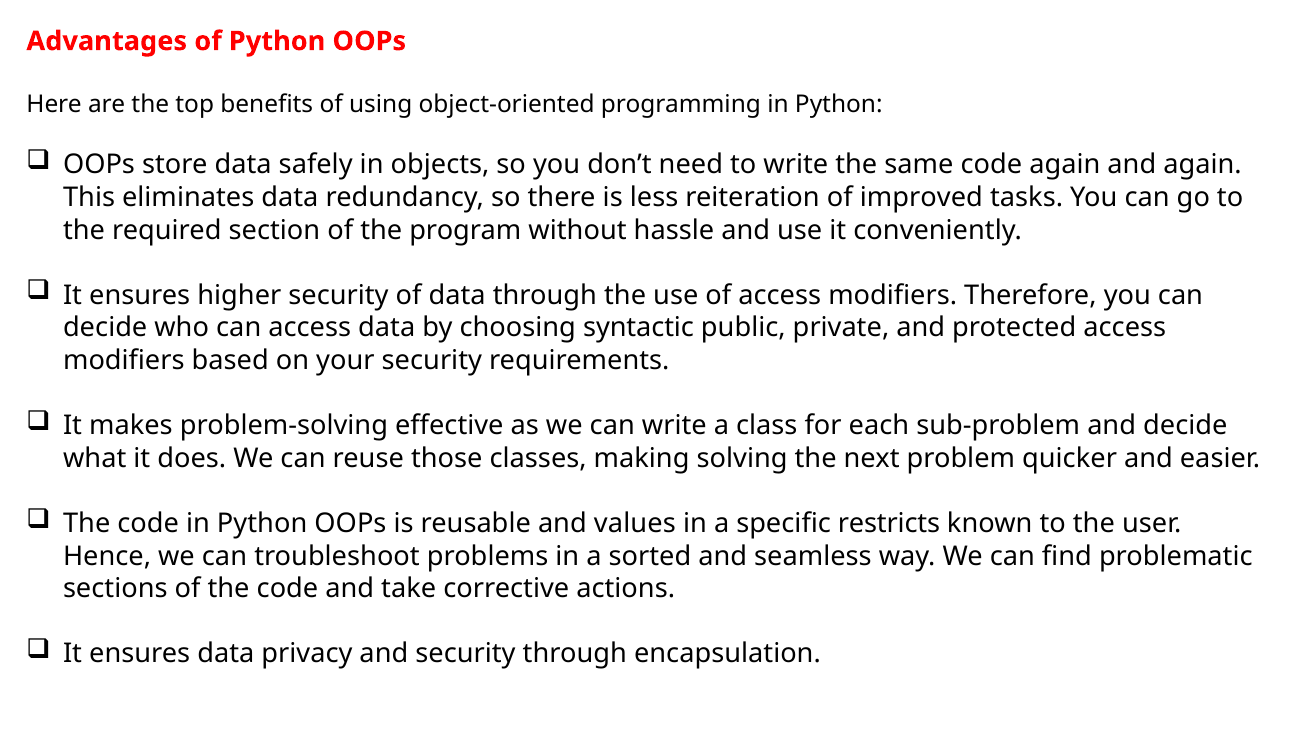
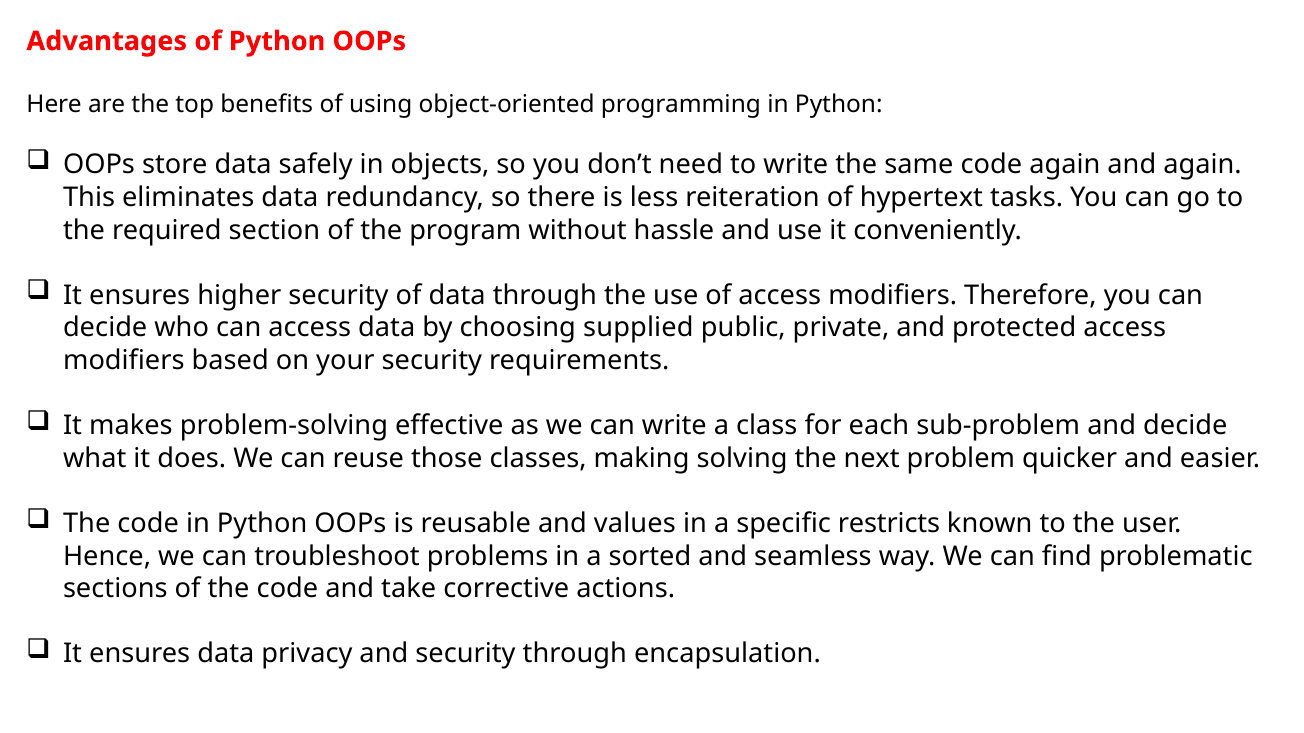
improved: improved -> hypertext (921, 198)
syntactic: syntactic -> supplied (638, 328)
